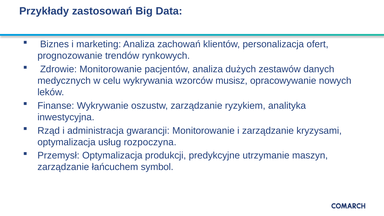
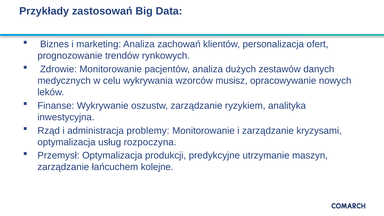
gwarancji: gwarancji -> problemy (148, 131)
symbol: symbol -> kolejne (157, 167)
